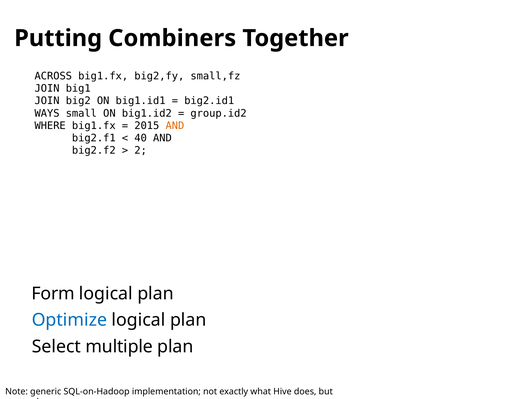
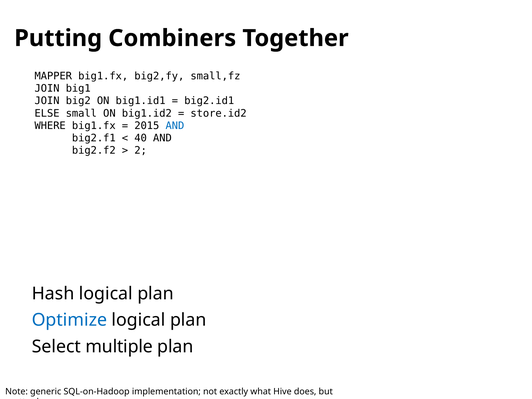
ACROSS: ACROSS -> MAPPER (53, 76)
WAYS: WAYS -> ELSE (47, 113)
group.id2: group.id2 -> store.id2 (219, 113)
AND colour: orange -> blue (175, 126)
Form: Form -> Hash (53, 294)
